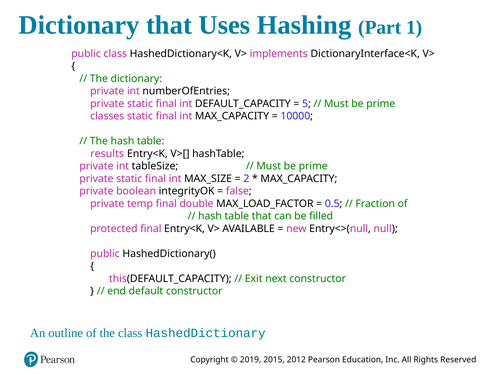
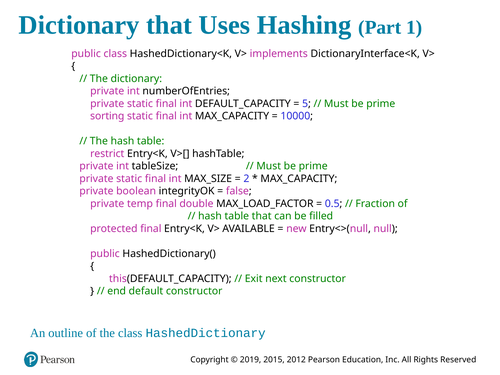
classes: classes -> sorting (107, 116)
results: results -> restrict (107, 154)
